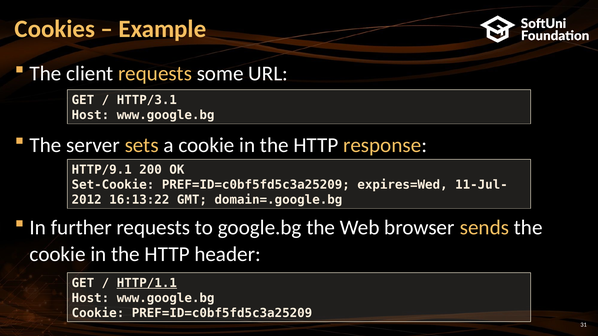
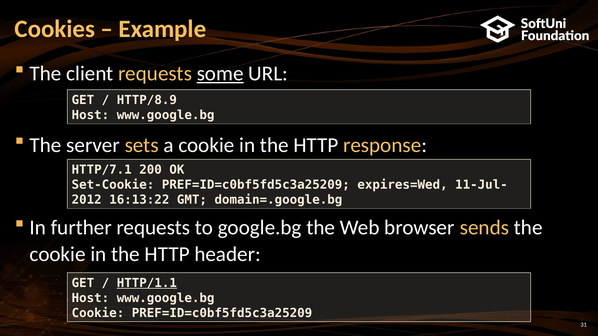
some underline: none -> present (220, 74)
HTTP/3.1: HTTP/3.1 -> HTTP/8.9 (147, 100)
HTTP/9.1: HTTP/9.1 -> HTTP/7.1 (102, 170)
